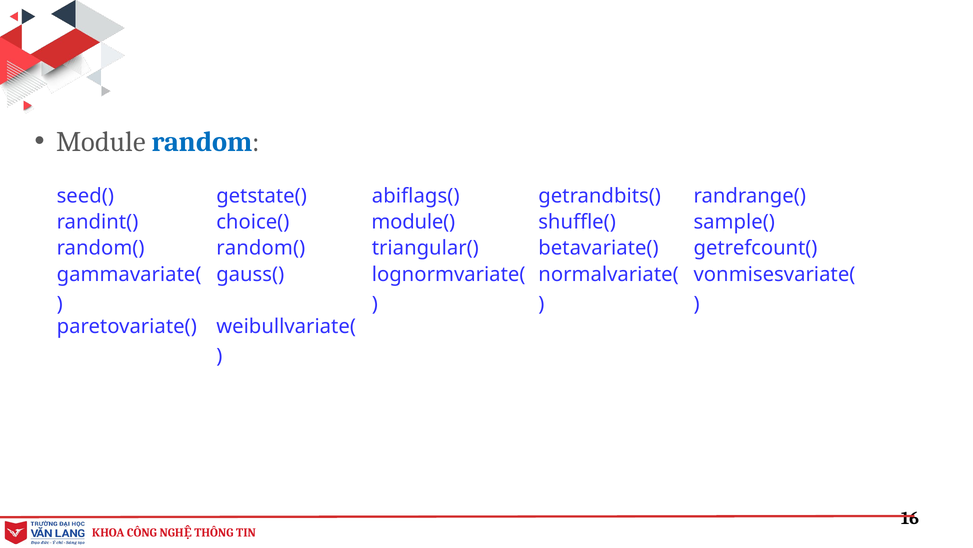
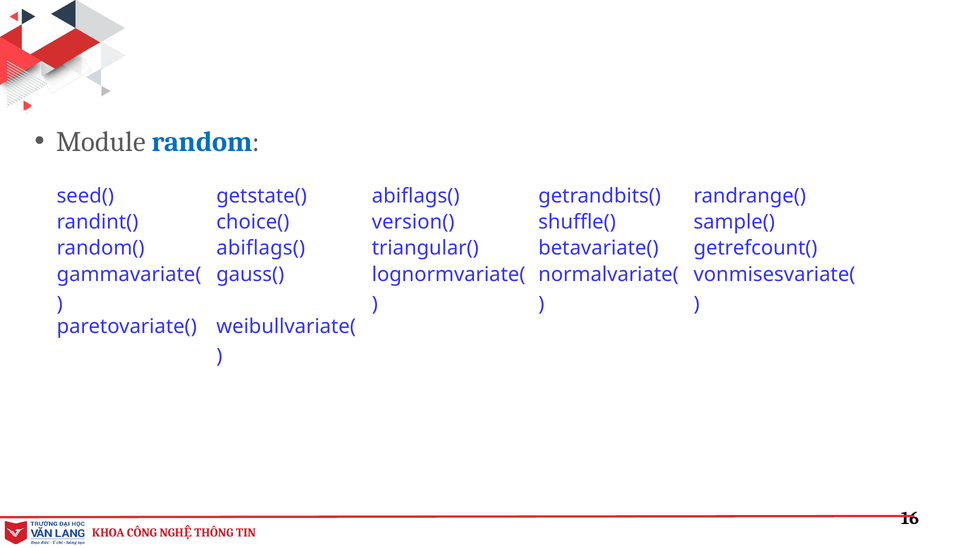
module(: module( -> version( (413, 222)
random( random(: random( -> abiflags( (261, 248)
